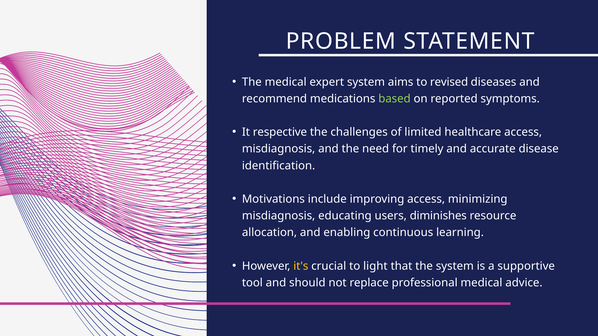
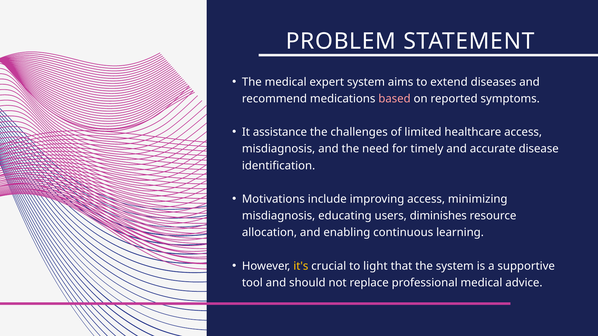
revised: revised -> extend (449, 82)
based colour: light green -> pink (394, 99)
respective: respective -> assistance (280, 132)
